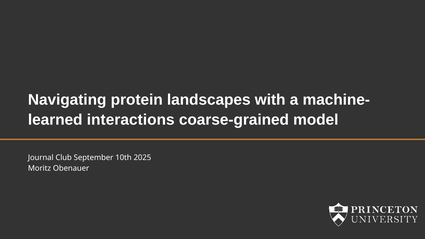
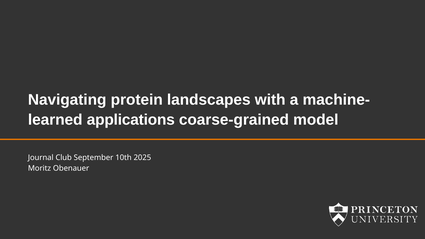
interactions: interactions -> applications (131, 120)
